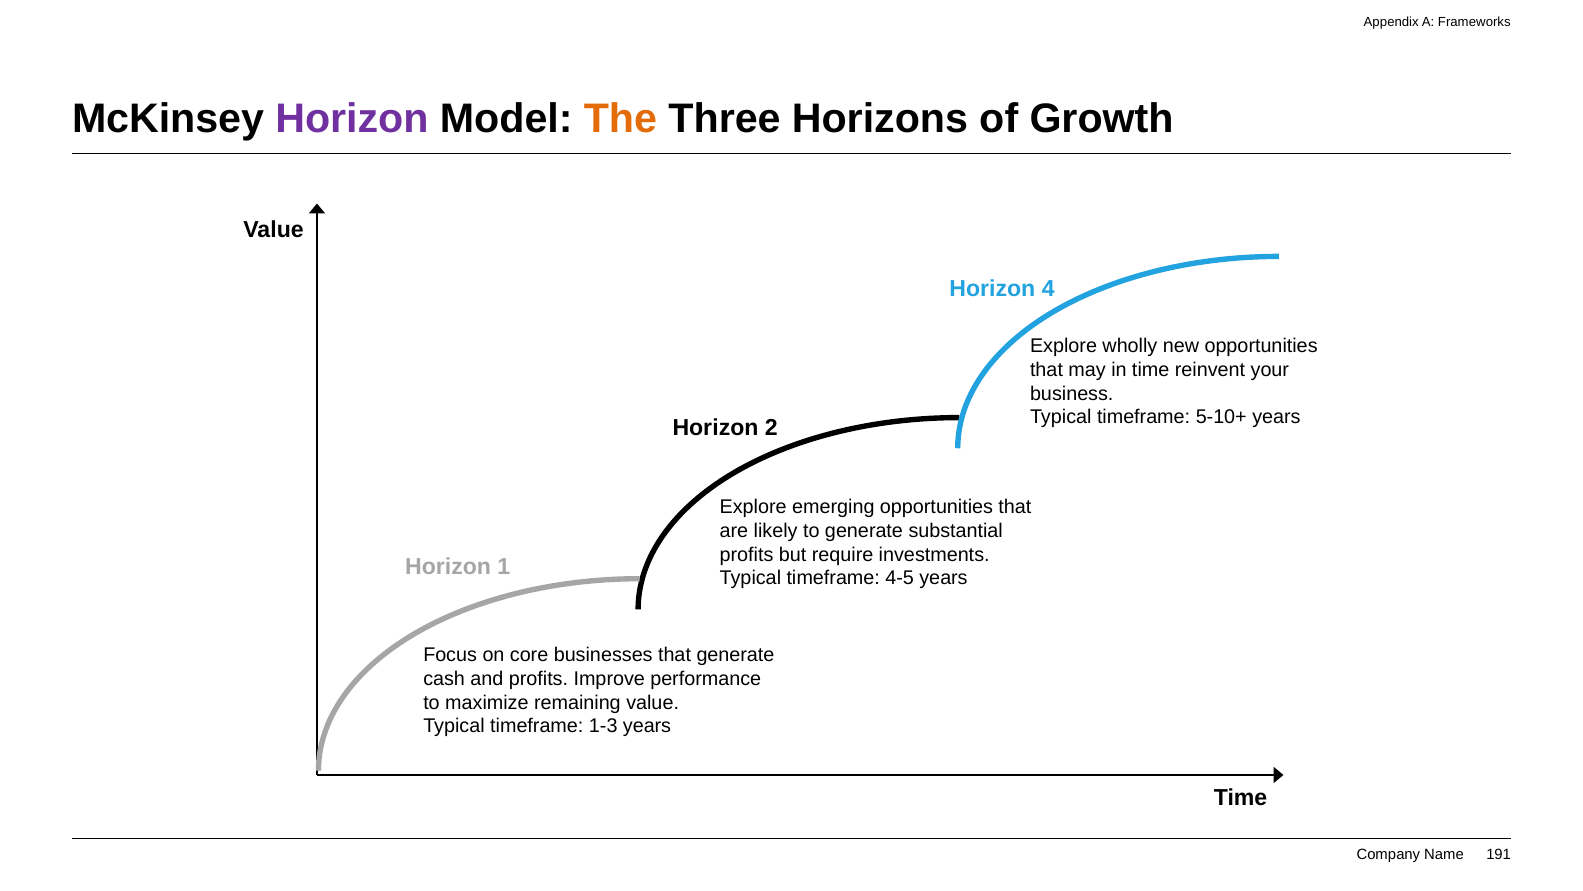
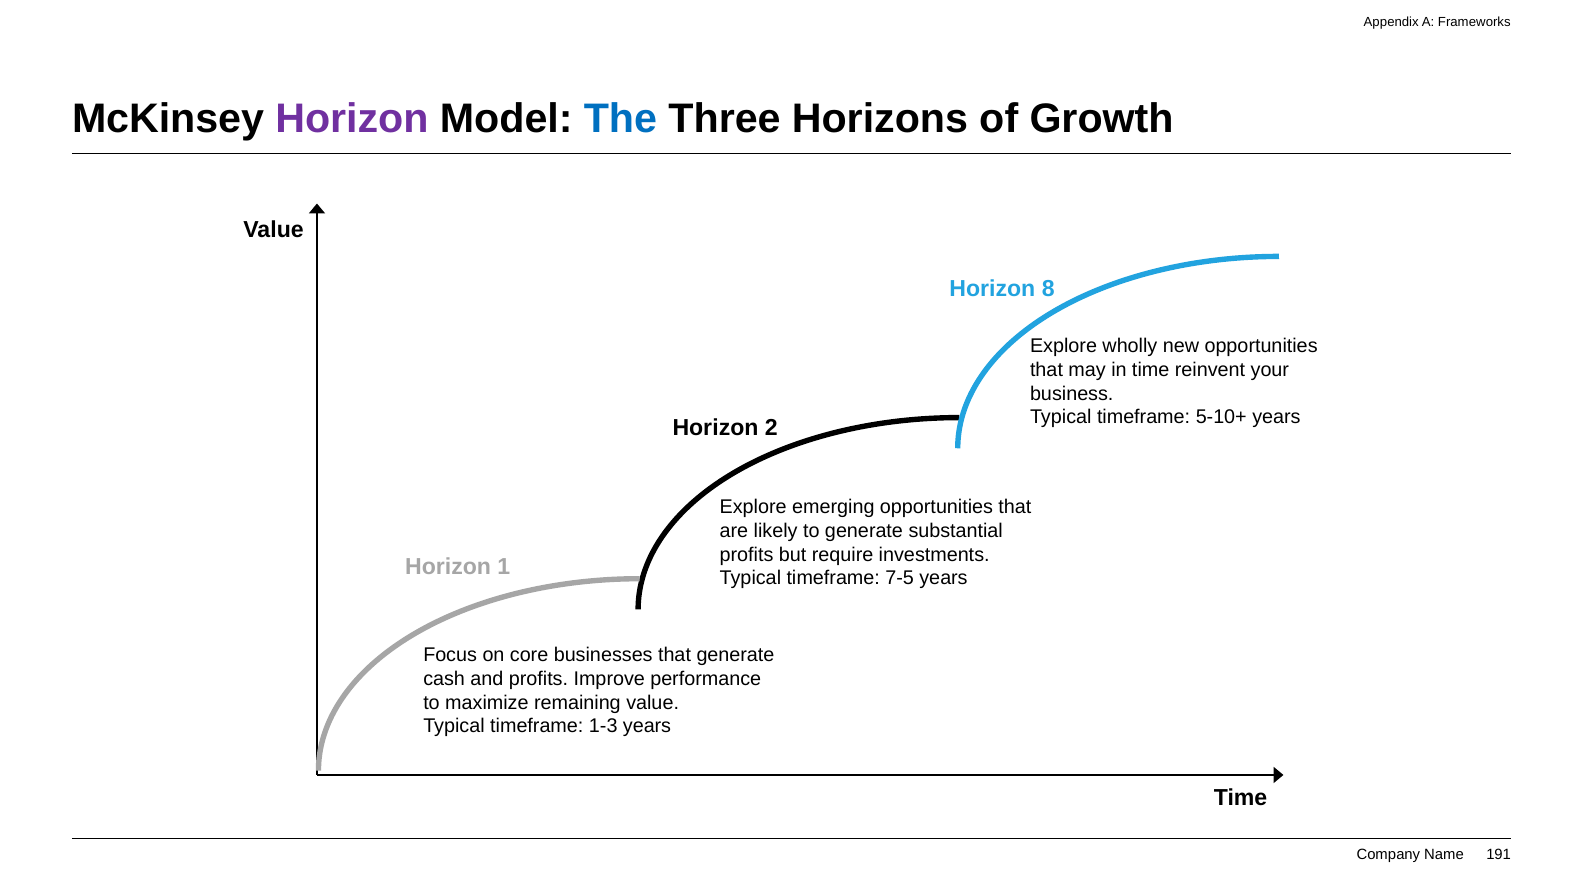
The colour: orange -> blue (620, 119)
4: 4 -> 8 (1048, 288)
4-5: 4-5 -> 7-5 (900, 578)
